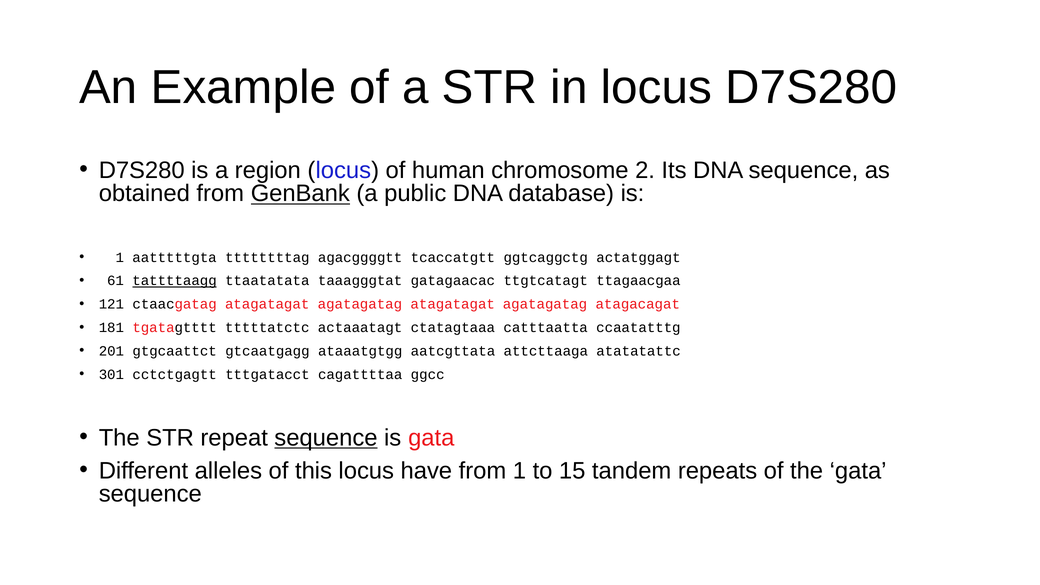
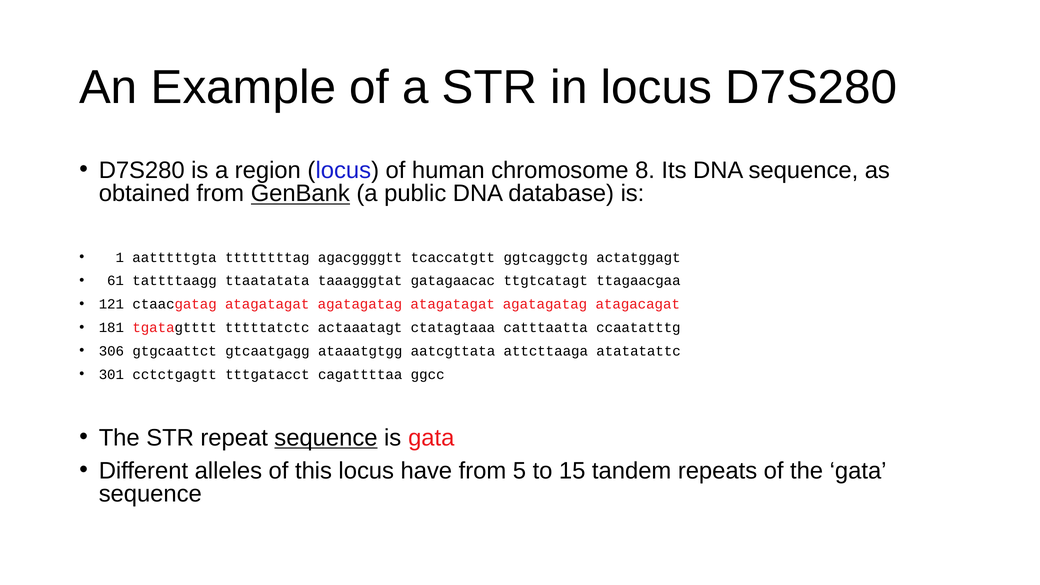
2: 2 -> 8 (645, 170)
tattttaagg underline: present -> none (175, 281)
201: 201 -> 306 (111, 351)
from 1: 1 -> 5 (519, 471)
